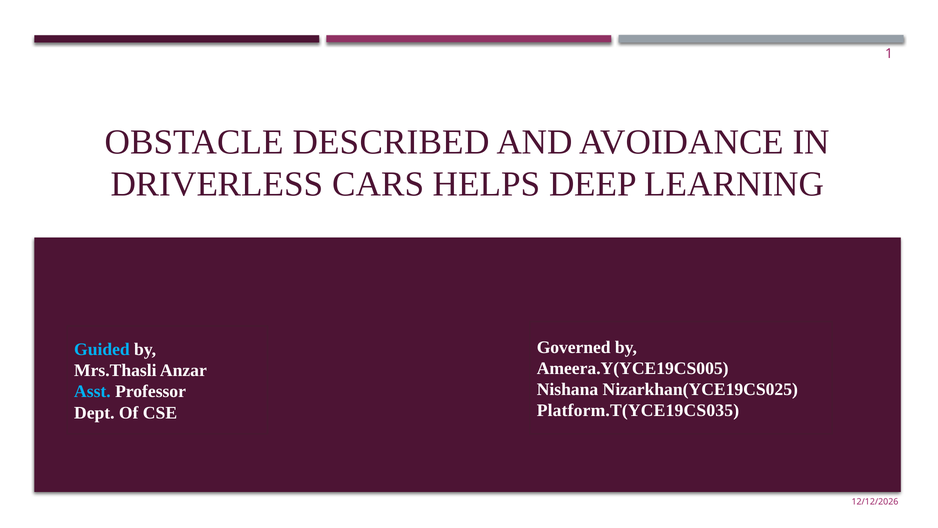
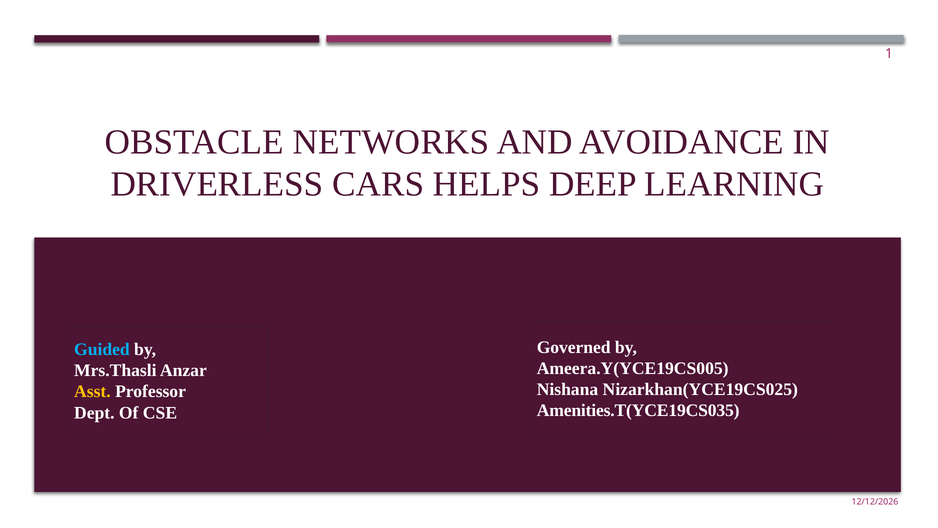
DESCRIBED: DESCRIBED -> NETWORKS (391, 142)
Asst colour: light blue -> yellow (92, 391)
Platform.T(YCE19CS035: Platform.T(YCE19CS035 -> Amenities.T(YCE19CS035 (638, 410)
